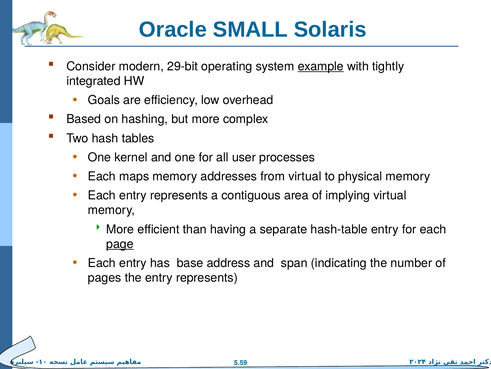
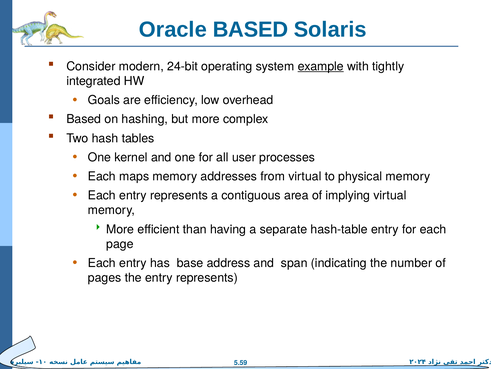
Oracle SMALL: SMALL -> BASED (250, 30)
29-bit: 29-bit -> 24-bit (183, 66)
page underline: present -> none (120, 244)
